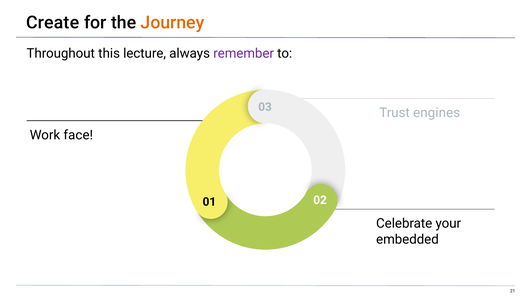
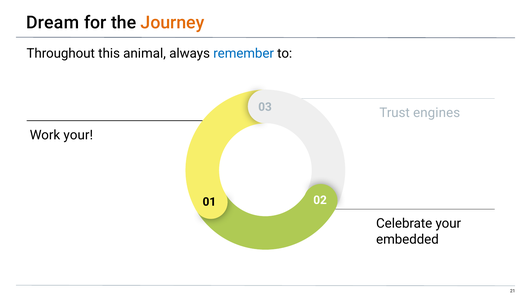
Create: Create -> Dream (53, 22)
lecture: lecture -> animal (145, 53)
remember colour: purple -> blue (244, 53)
Work face: face -> your (78, 135)
